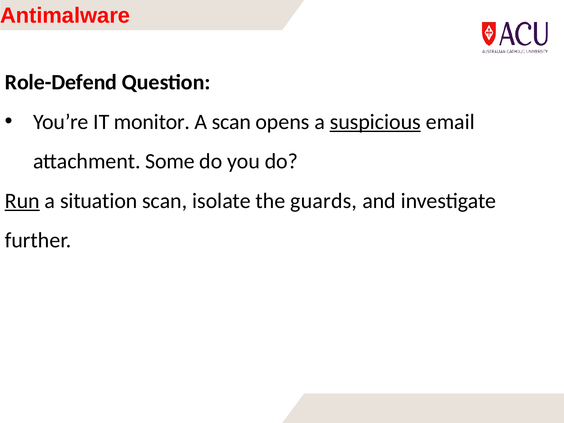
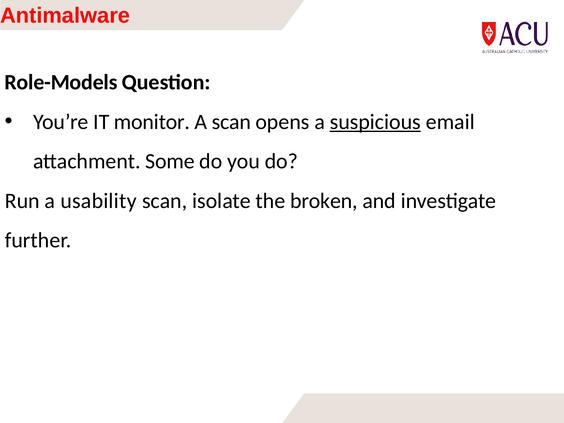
Role-Defend: Role-Defend -> Role-Models (61, 82)
Run underline: present -> none (22, 201)
situation: situation -> usability (99, 201)
guards: guards -> broken (324, 201)
